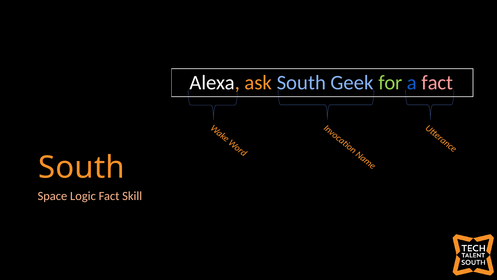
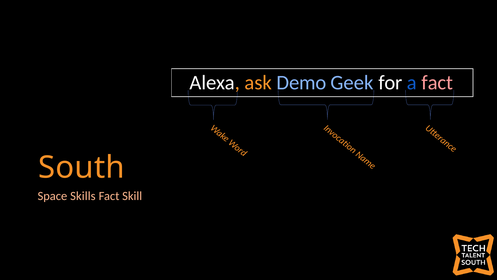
ask South: South -> Demo (301, 82)
for colour: light green -> white (390, 82)
Logic: Logic -> Skills (83, 196)
